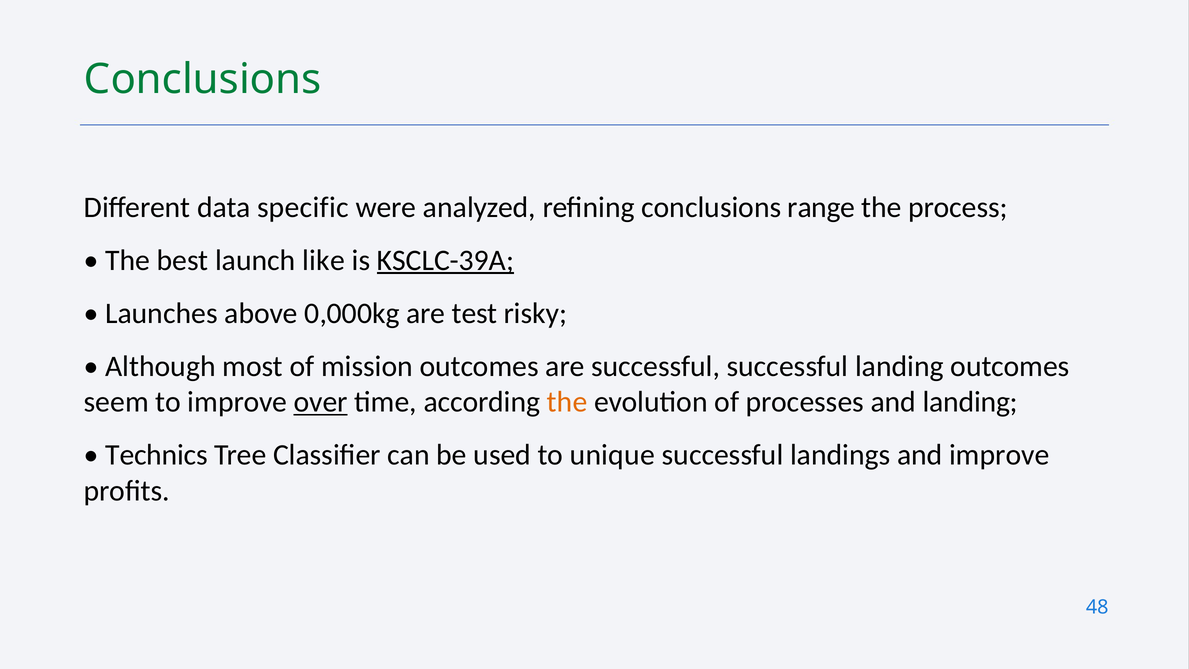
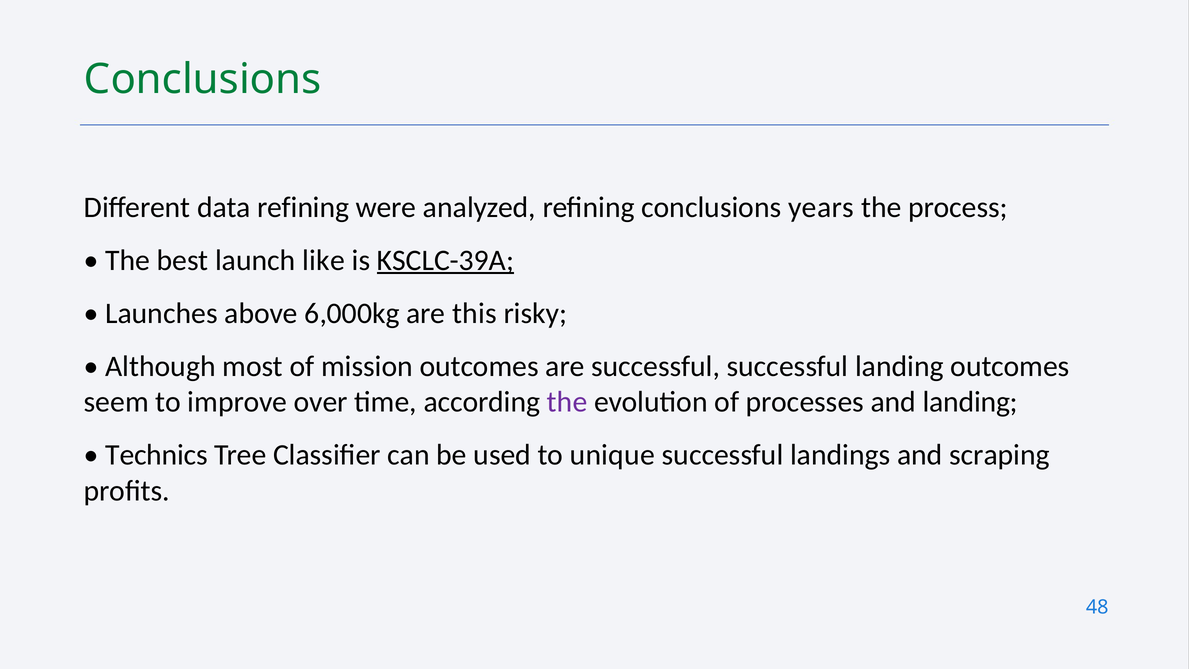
data specific: specific -> refining (303, 207)
range: range -> years (821, 207)
0,000kg: 0,000kg -> 6,000kg (352, 313)
test: test -> this (474, 313)
over underline: present -> none (321, 402)
the colour: orange -> purple (567, 402)
and improve: improve -> scraping (999, 455)
